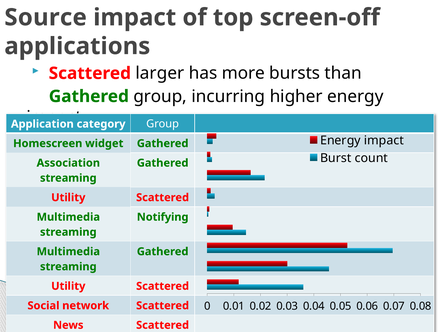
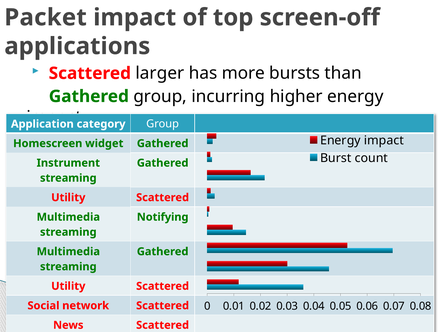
Source: Source -> Packet (46, 17)
Association: Association -> Instrument (68, 163)
